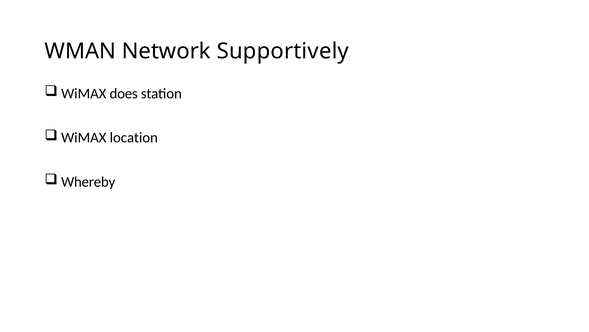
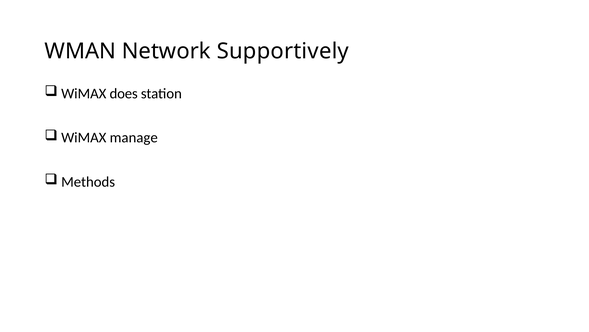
location: location -> manage (134, 137)
Whereby: Whereby -> Methods (88, 181)
